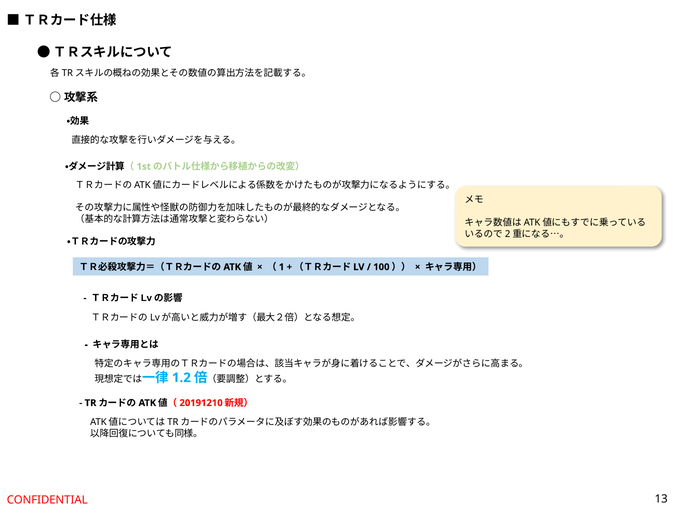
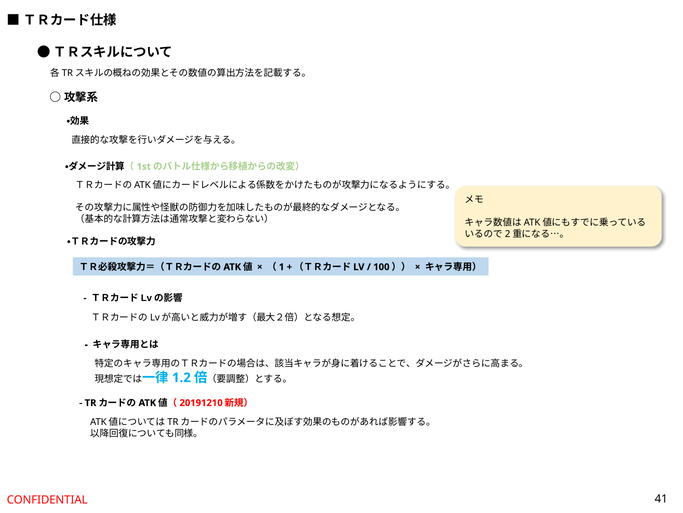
13: 13 -> 41 (661, 498)
